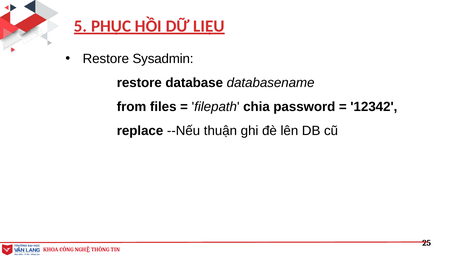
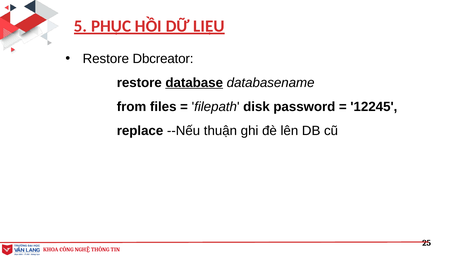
Sysadmin: Sysadmin -> Dbcreator (163, 59)
database underline: none -> present (194, 83)
chia: chia -> disk (256, 106)
12342: 12342 -> 12245 (374, 106)
